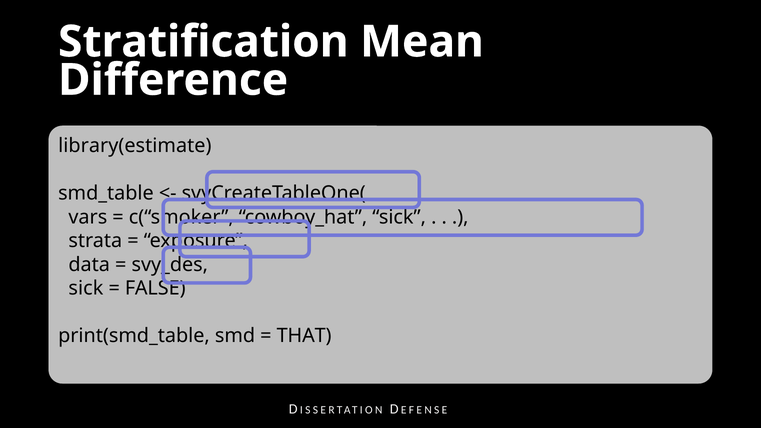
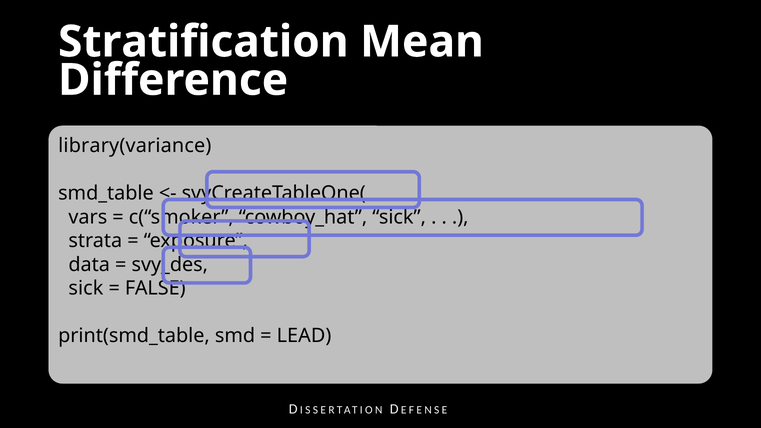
library(estimate: library(estimate -> library(variance (135, 146)
THAT: THAT -> LEAD (304, 336)
